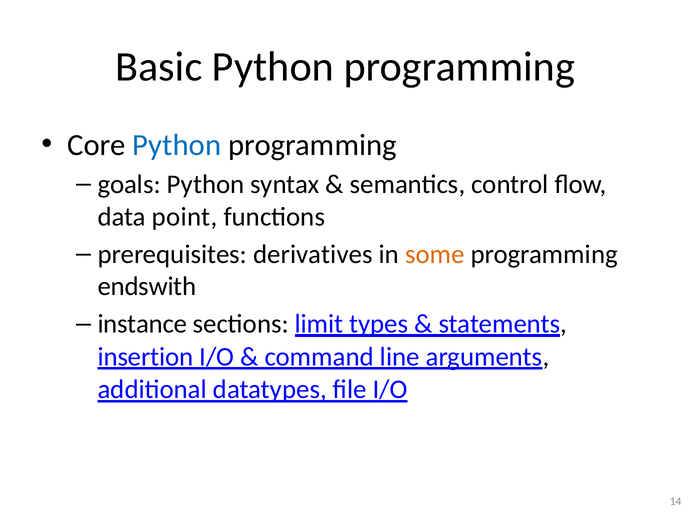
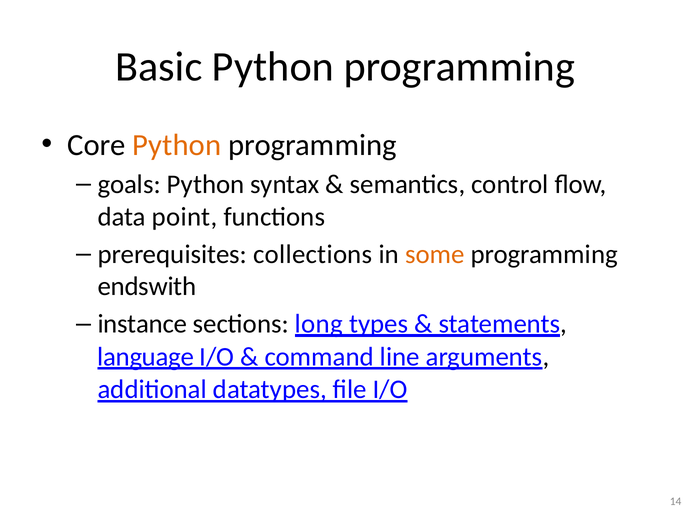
Python colour: blue -> orange (177, 145)
derivatives: derivatives -> collections (313, 254)
limit: limit -> long (319, 324)
insertion: insertion -> language (146, 357)
